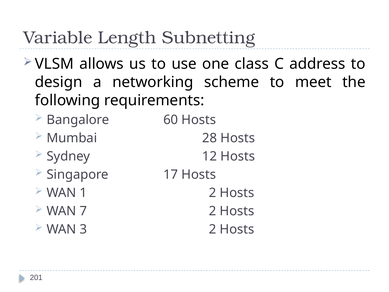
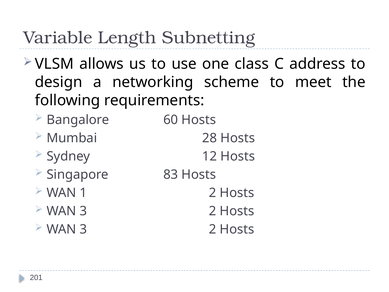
17: 17 -> 83 (171, 174)
7: 7 -> 3 (83, 211)
